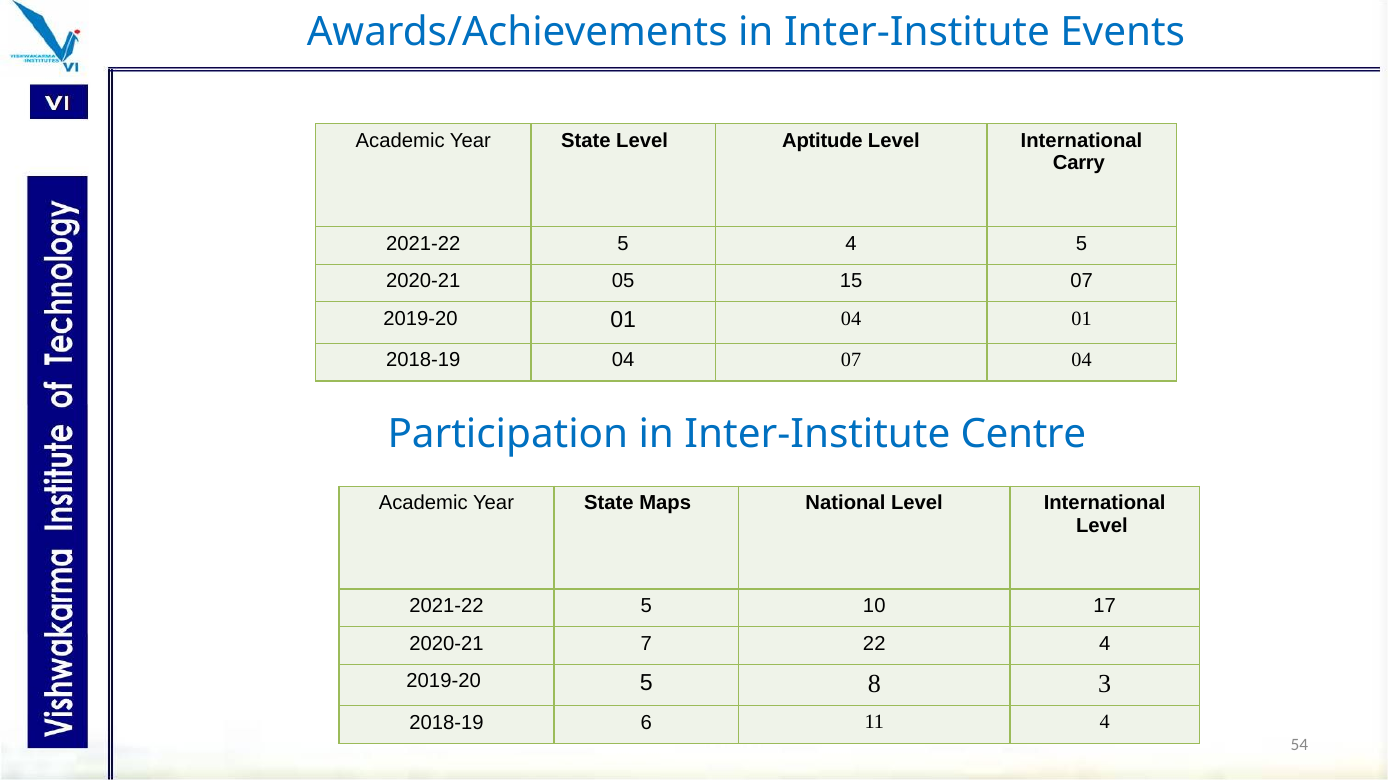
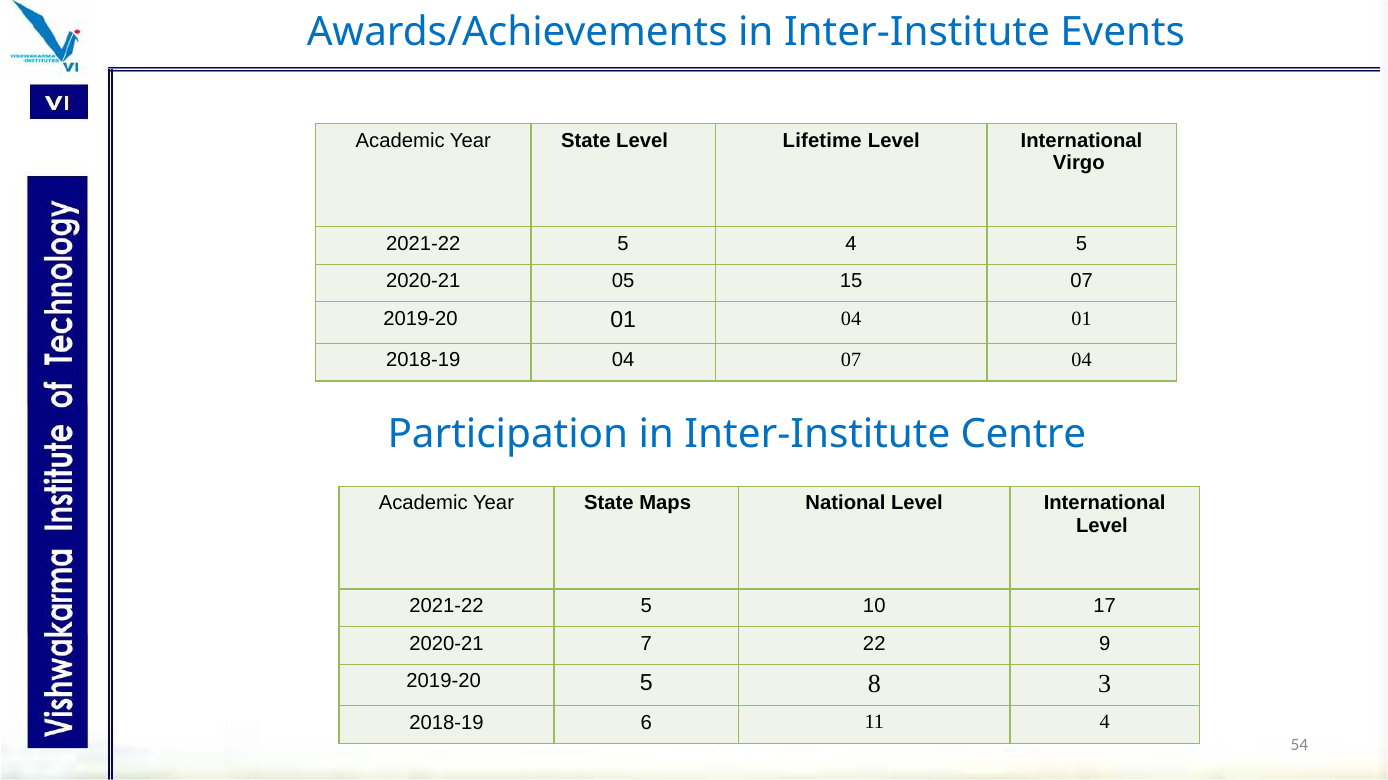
Aptitude: Aptitude -> Lifetime (822, 141)
Carry: Carry -> Virgo (1079, 163)
22 4: 4 -> 9 (1105, 644)
